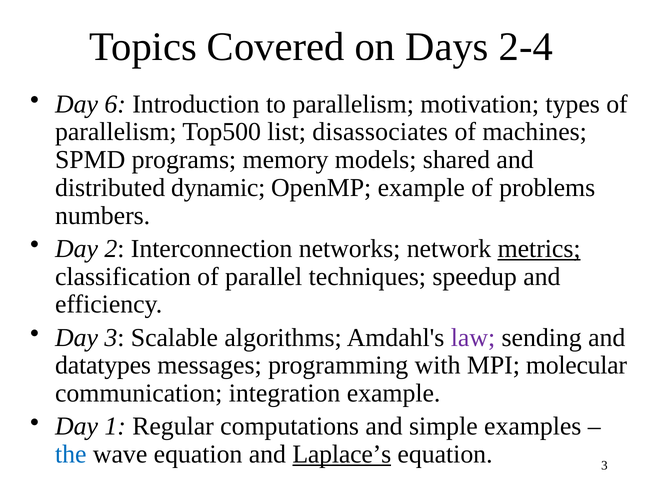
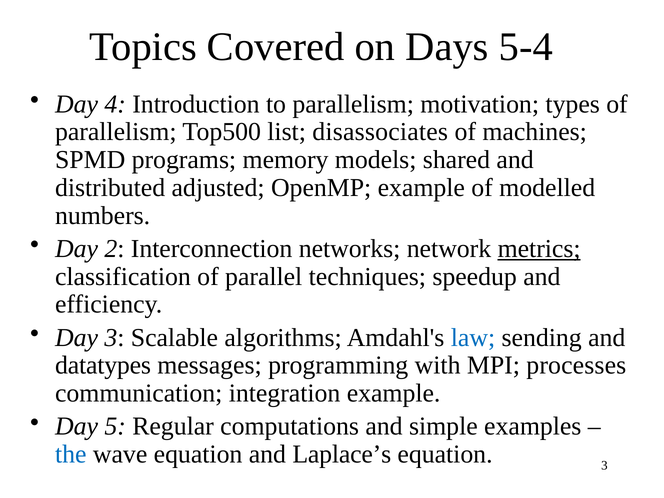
2-4: 2-4 -> 5-4 (526, 47)
6: 6 -> 4 (115, 104)
dynamic: dynamic -> adjusted (218, 188)
problems: problems -> modelled (547, 188)
law colour: purple -> blue (473, 338)
molecular: molecular -> processes (576, 365)
1: 1 -> 5 (115, 426)
Laplace’s underline: present -> none (342, 454)
